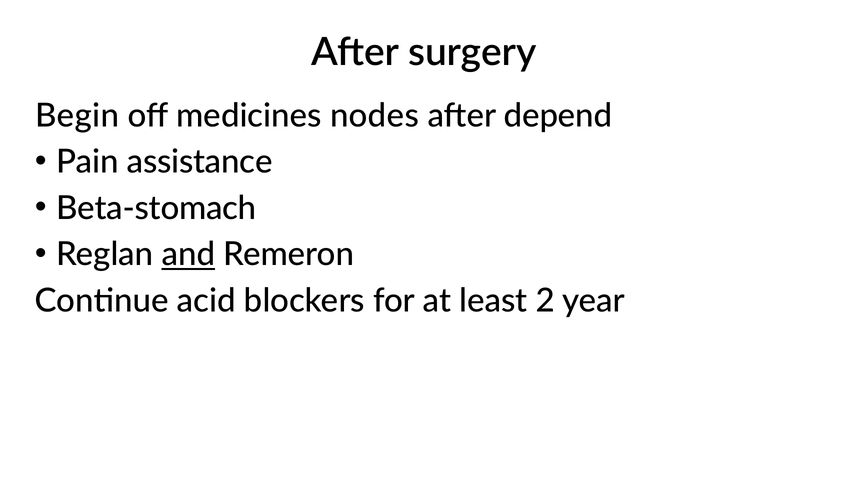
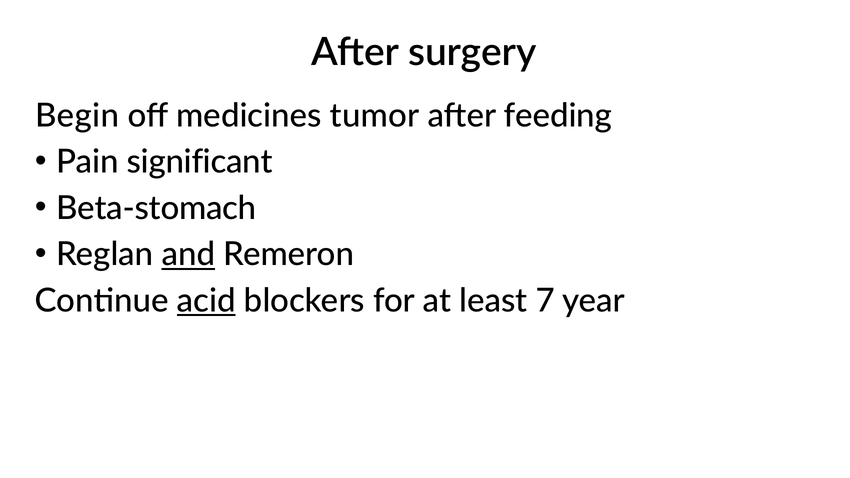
nodes: nodes -> tumor (375, 116)
depend: depend -> feeding (558, 116)
assistance: assistance -> significant (200, 162)
acid underline: none -> present (206, 301)
2: 2 -> 7 (545, 301)
